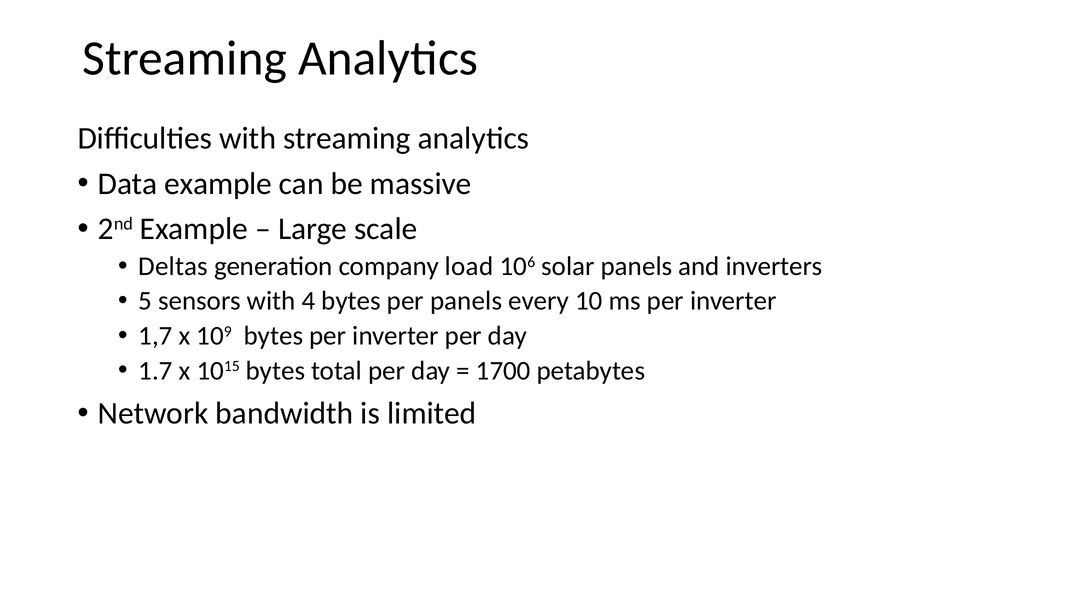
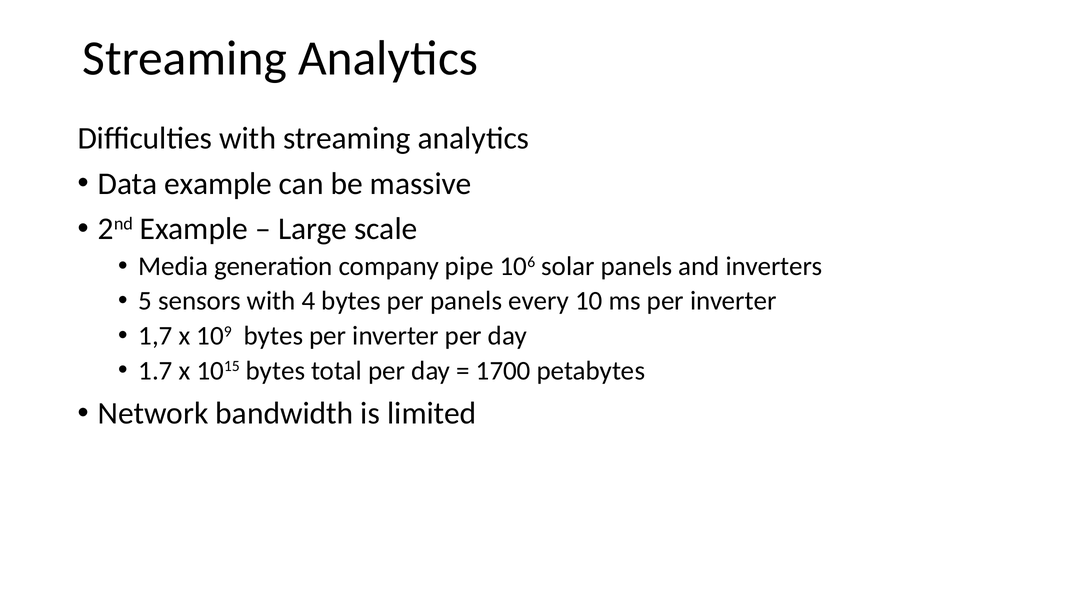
Deltas: Deltas -> Media (173, 266)
load: load -> pipe (469, 266)
